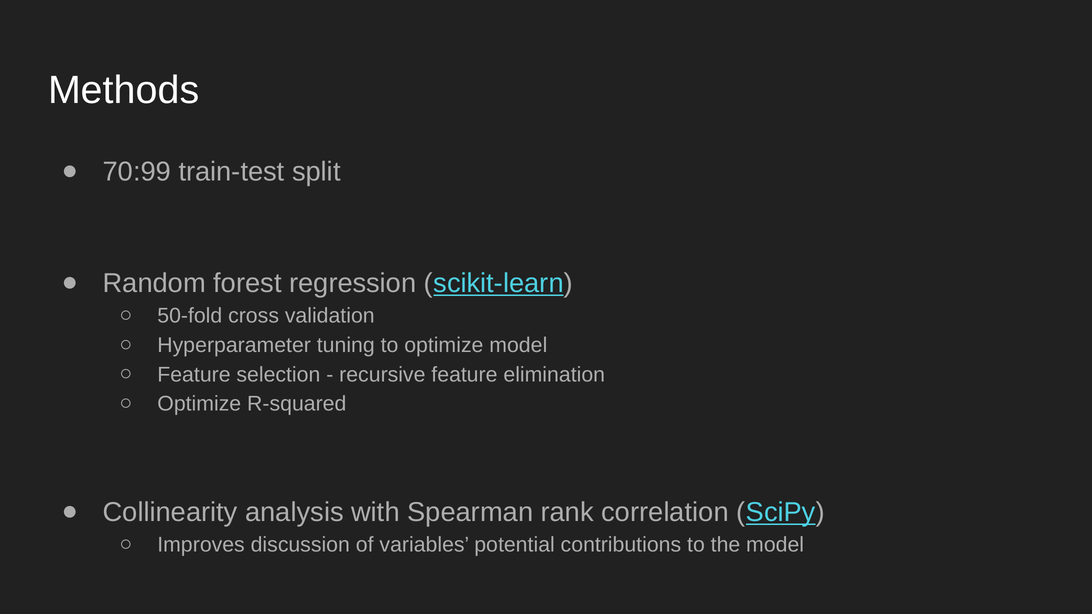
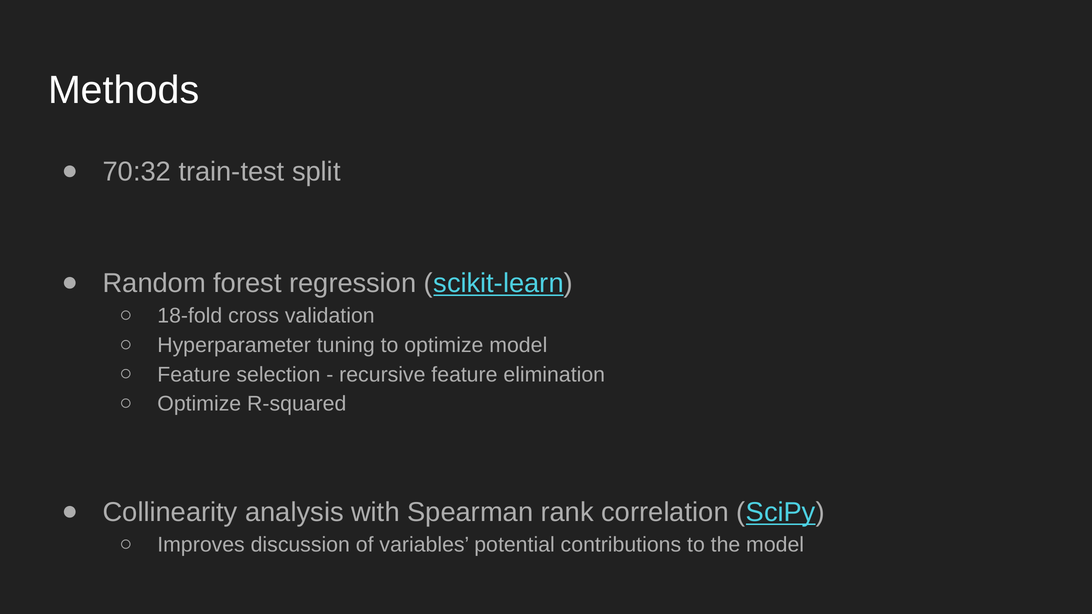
70:99: 70:99 -> 70:32 (137, 172)
50-fold: 50-fold -> 18-fold (190, 316)
